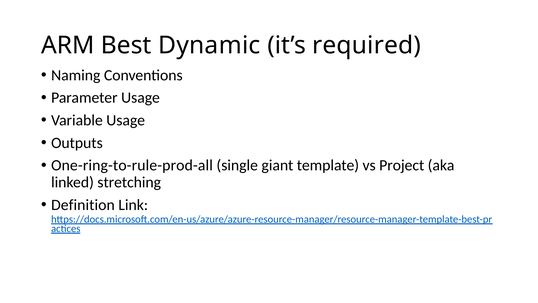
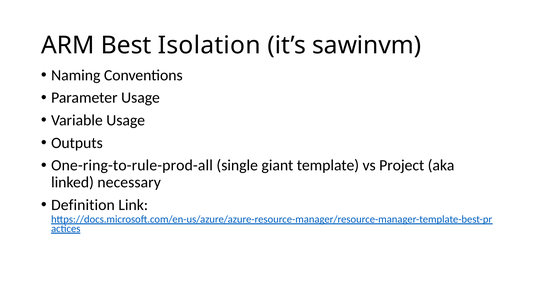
Dynamic: Dynamic -> Isolation (209, 45)
required: required -> sawinvm (367, 45)
stretching: stretching -> necessary (129, 182)
